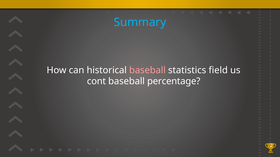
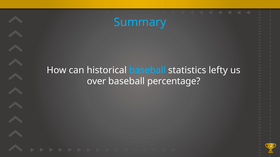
baseball colour: pink -> light blue (147, 70)
field: field -> lefty (218, 70)
cont: cont -> over (96, 82)
